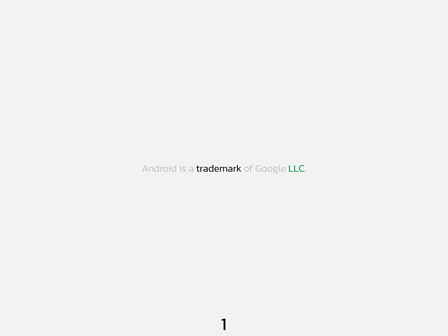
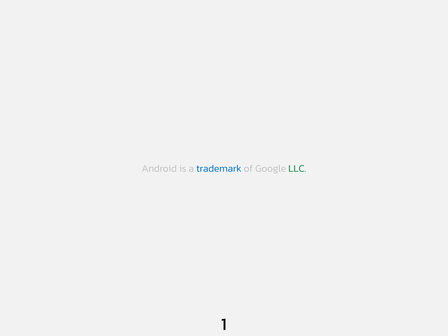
trademark colour: black -> blue (219, 169)
